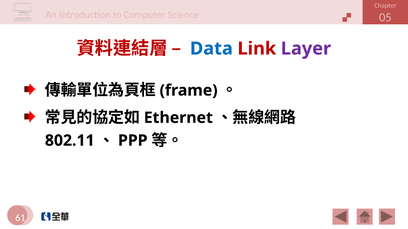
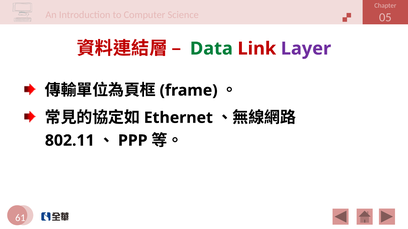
Data colour: blue -> green (211, 49)
